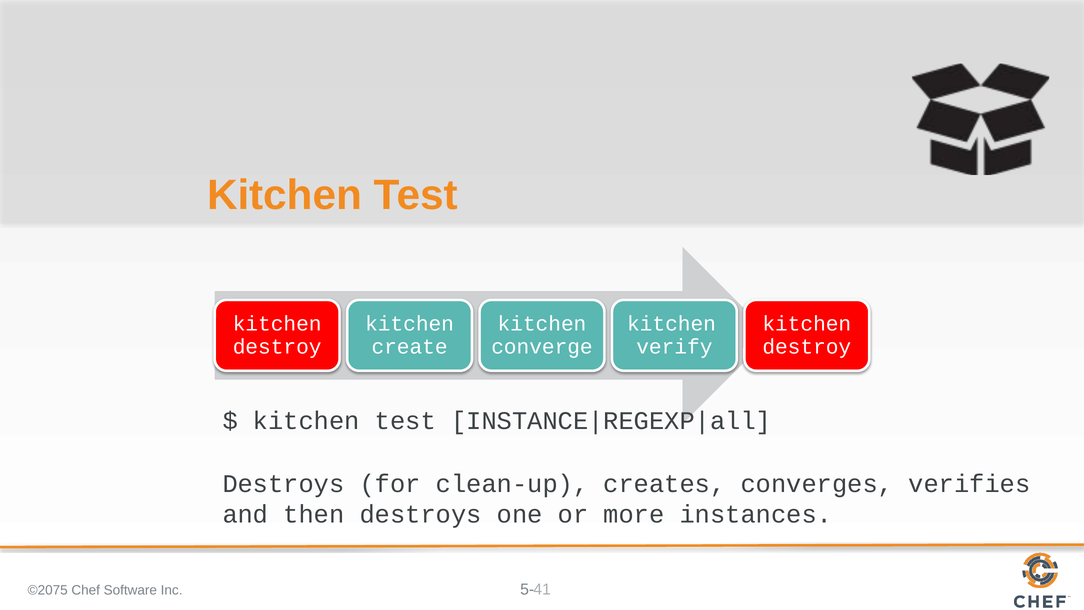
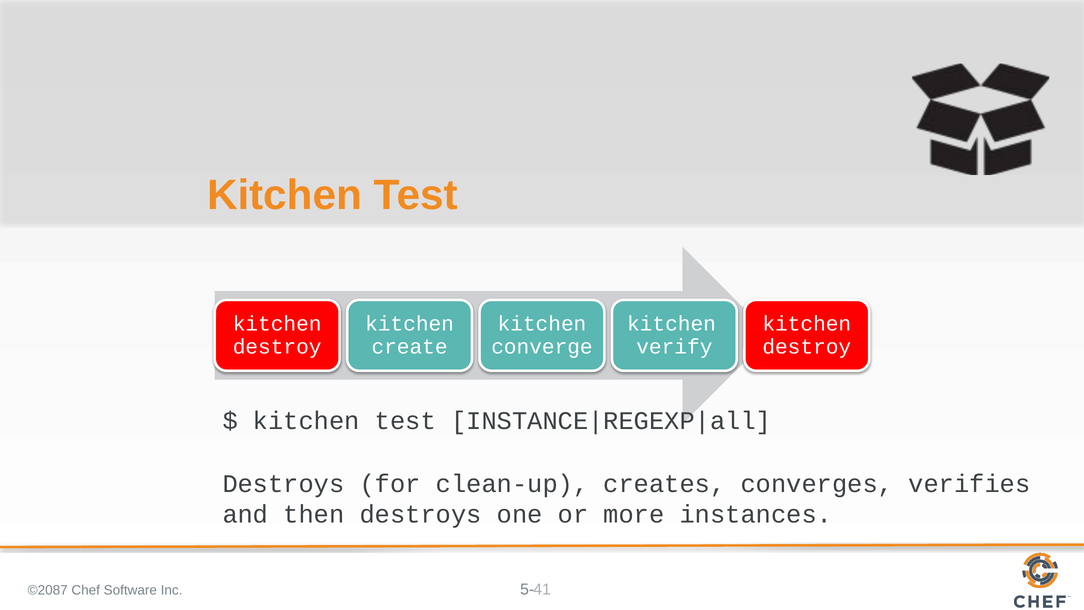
©2075: ©2075 -> ©2087 (48, 590)
